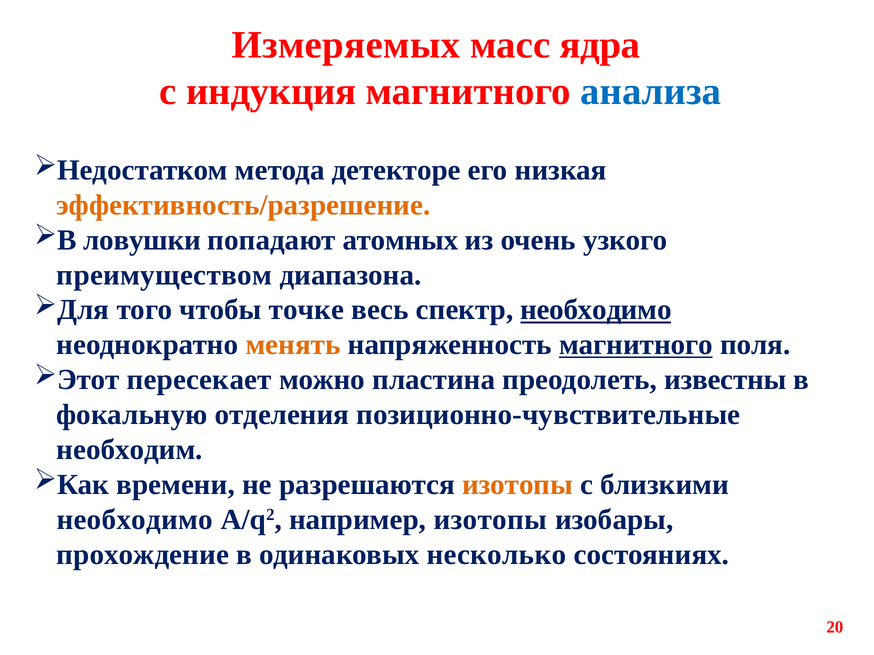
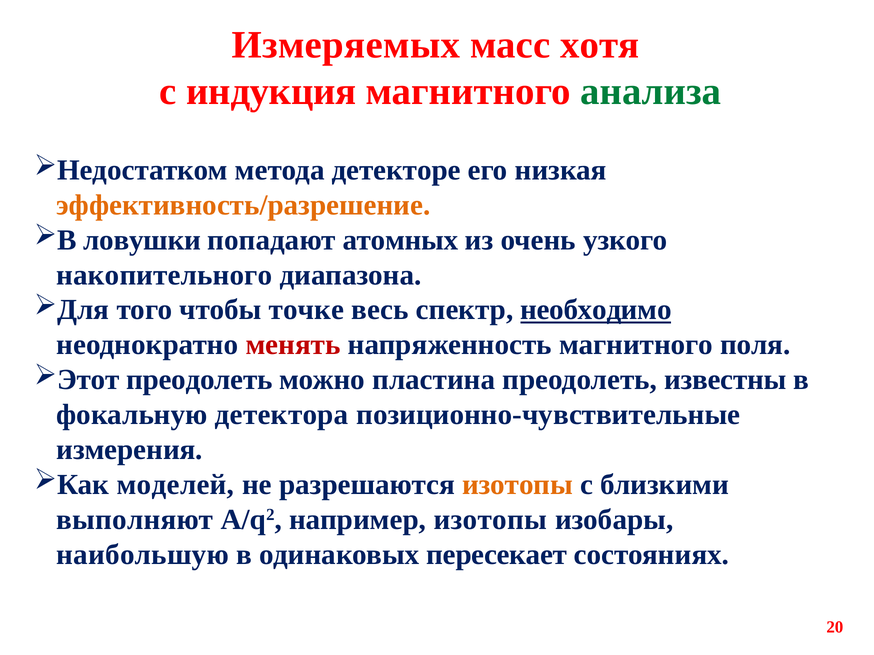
ядра: ядра -> хотя (600, 45)
анализа colour: blue -> green (651, 92)
преимуществом: преимуществом -> накопительного (164, 275)
менять colour: orange -> red (293, 345)
магнитного underline: present -> none (636, 345)
пересекает: пересекает -> преодолеть (199, 380)
отделения: отделения -> детектора (282, 415)
необходим: необходим -> измерения (130, 450)
времени: времени -> моделей (175, 485)
необходимо: необходимо -> выполняют (135, 520)
прохождение: прохождение -> наибольшую (143, 555)
несколько: несколько -> пересекает (497, 555)
